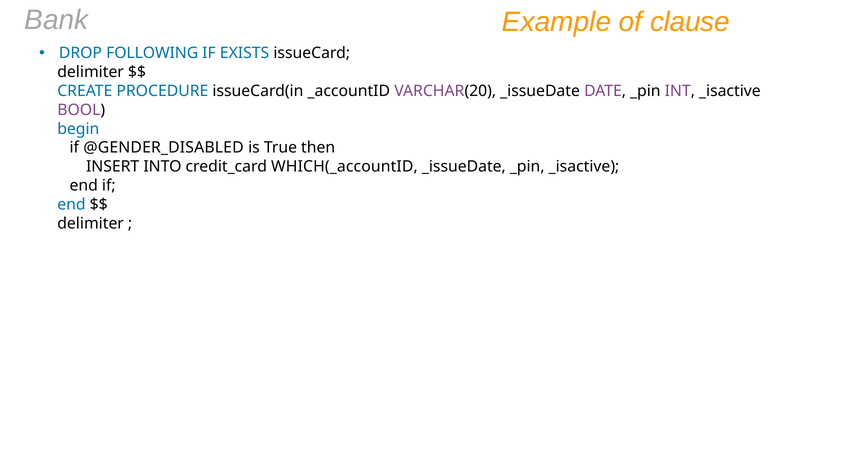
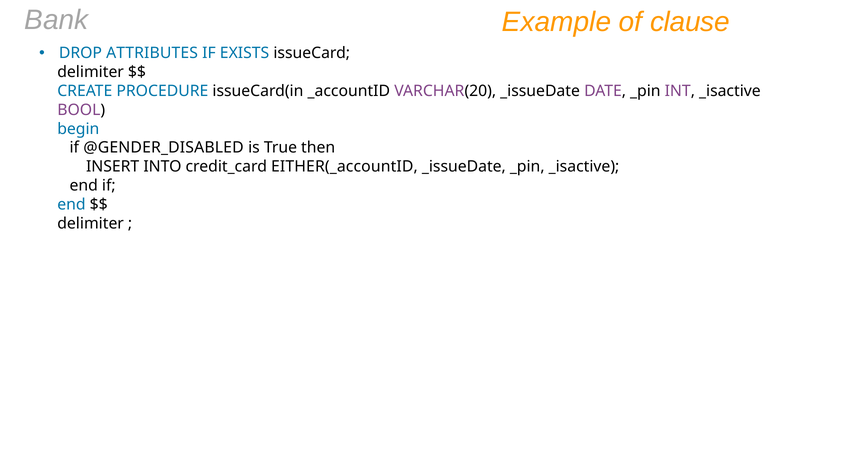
FOLLOWING: FOLLOWING -> ATTRIBUTES (152, 53)
WHICH(_accountID: WHICH(_accountID -> EITHER(_accountID (344, 167)
